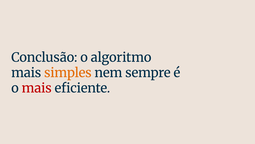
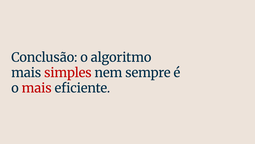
simples colour: orange -> red (68, 73)
